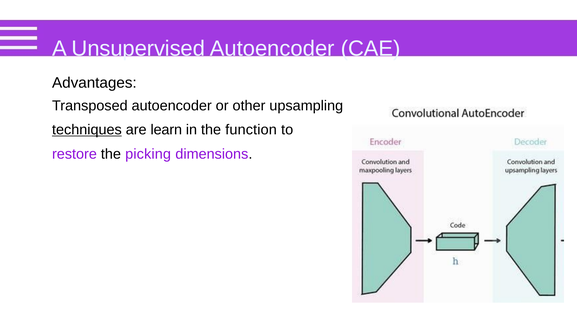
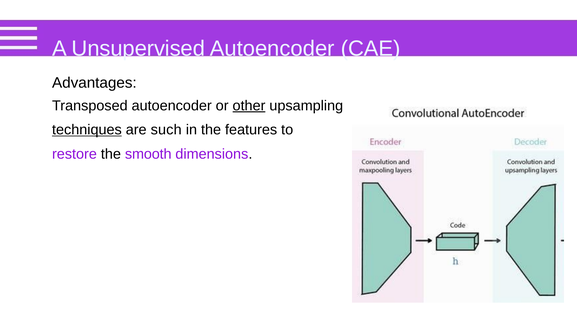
other underline: none -> present (249, 106)
learn: learn -> such (166, 130)
function: function -> features (251, 130)
picking: picking -> smooth (148, 154)
